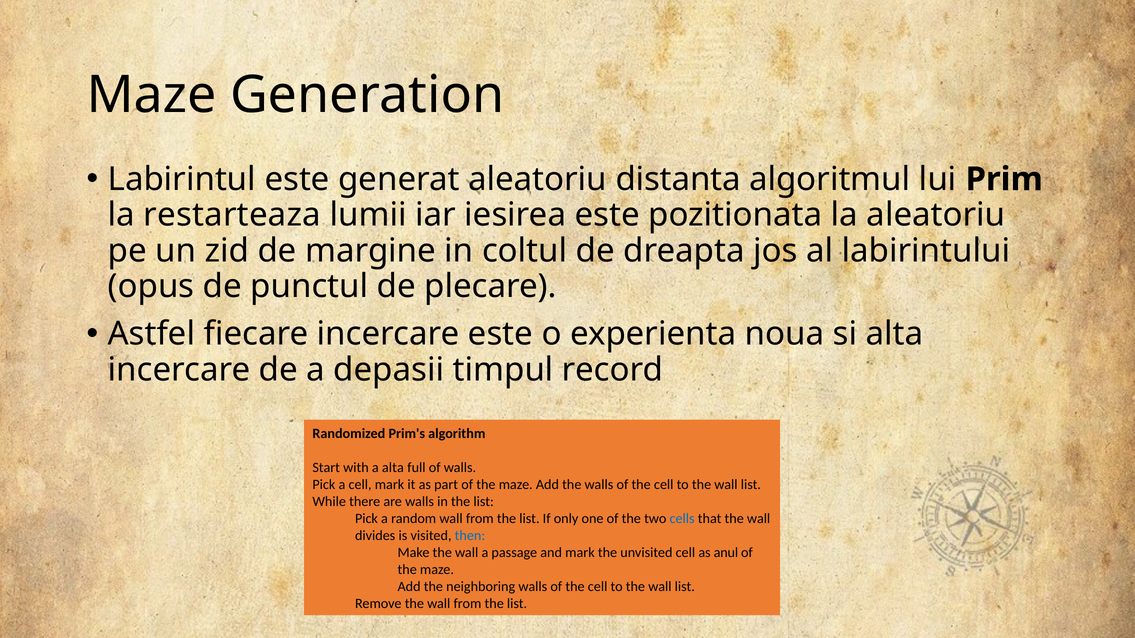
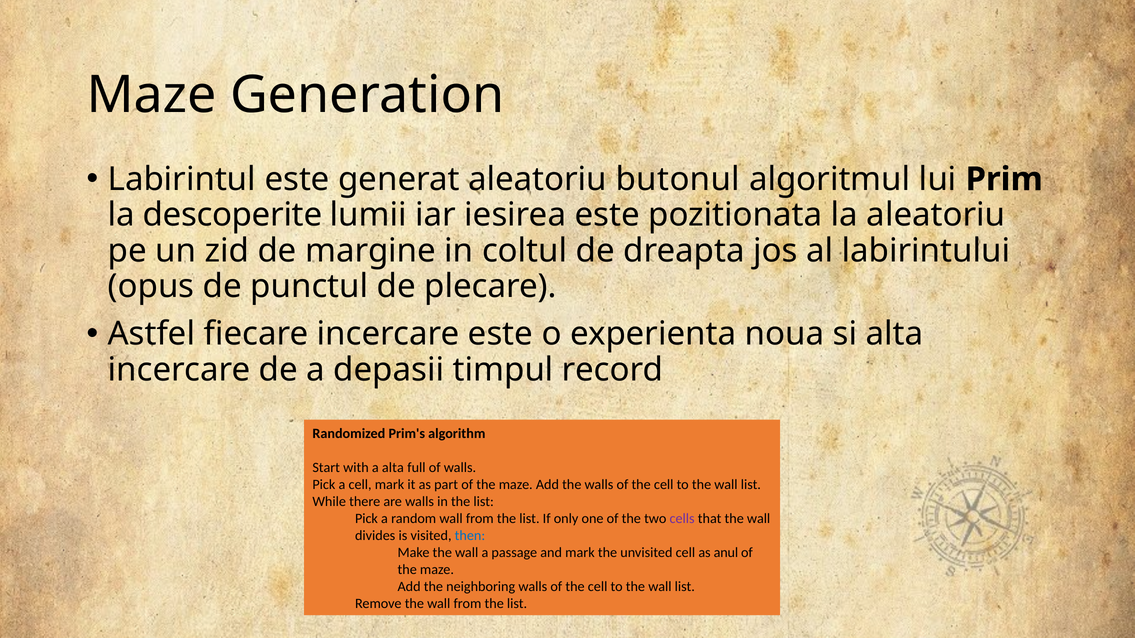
distanta: distanta -> butonul (678, 179)
restarteaza: restarteaza -> descoperite (232, 215)
cells colour: blue -> purple (682, 519)
